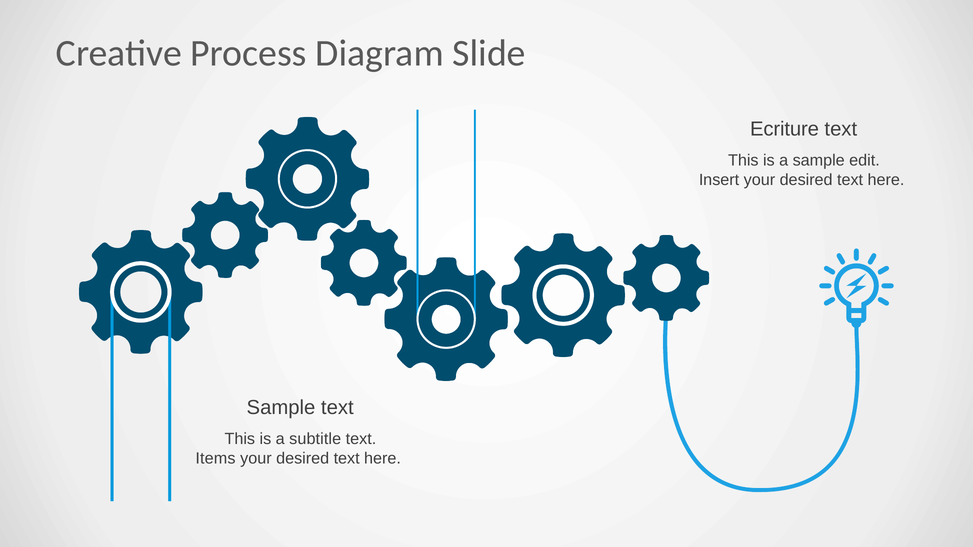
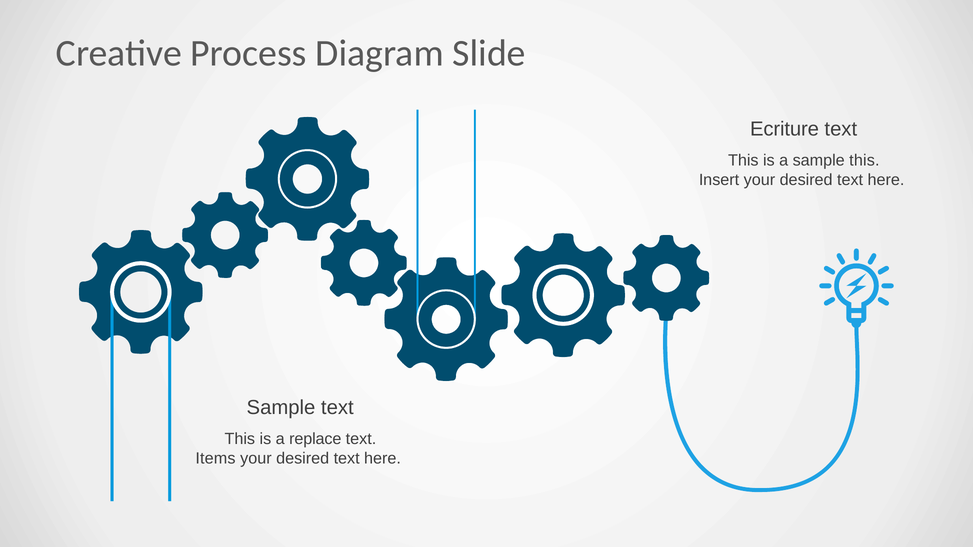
sample edit: edit -> this (864, 160)
subtitle: subtitle -> replace (315, 439)
